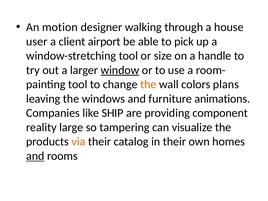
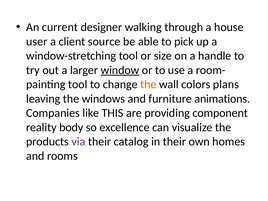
motion: motion -> current (60, 27)
airport: airport -> source (104, 42)
SHIP: SHIP -> THIS (113, 113)
large: large -> body (71, 127)
tampering: tampering -> excellence (125, 127)
via colour: orange -> purple (78, 142)
and underline: present -> none (35, 156)
